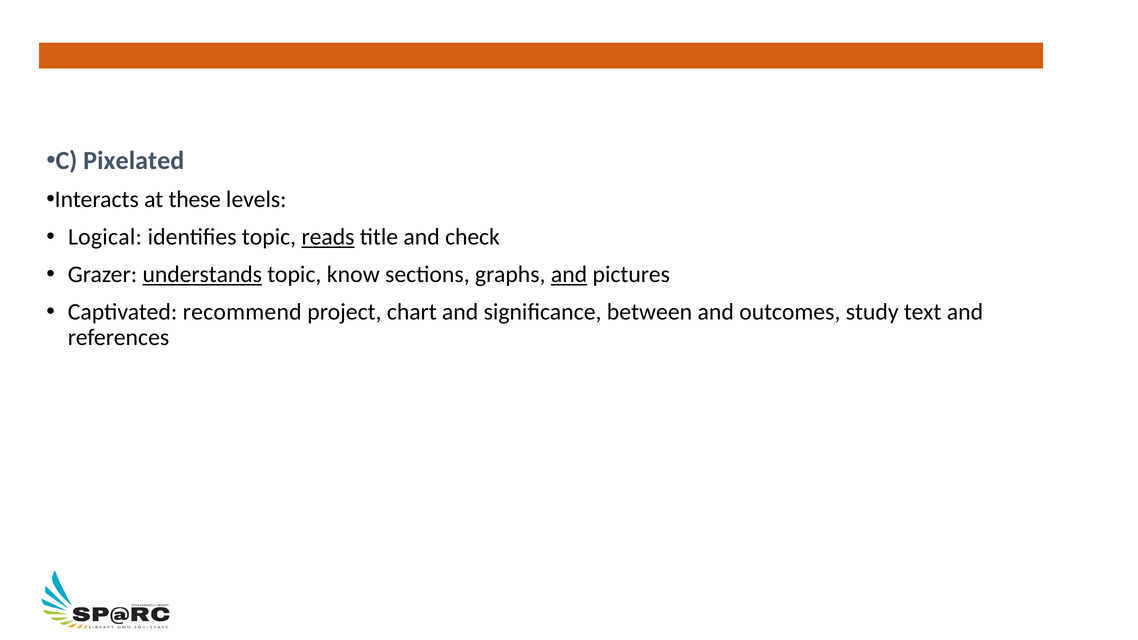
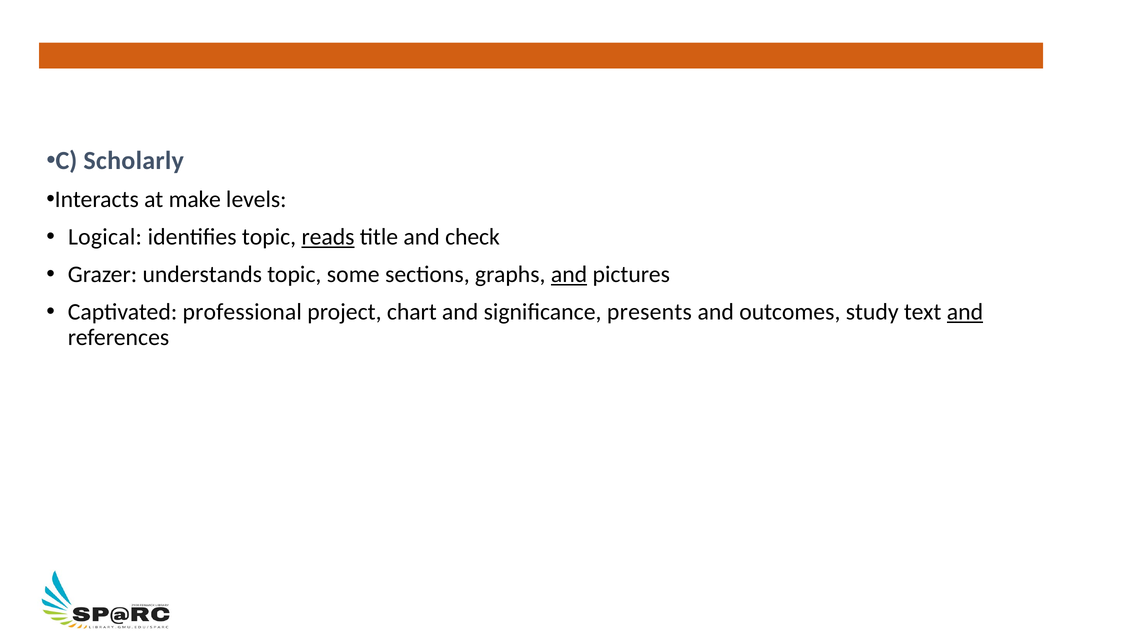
Pixelated: Pixelated -> Scholarly (134, 161)
these: these -> make (195, 200)
understands underline: present -> none (202, 275)
know: know -> some (353, 275)
recommend: recommend -> professional (242, 312)
between: between -> presents (649, 312)
and underline: none -> present (965, 312)
